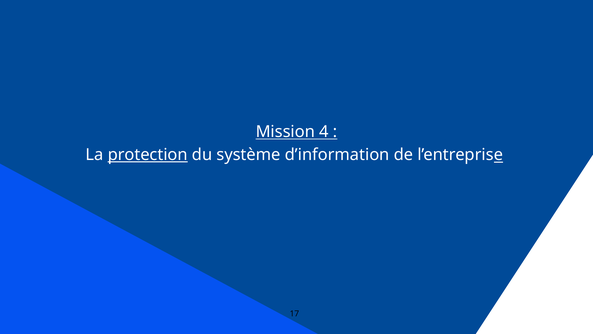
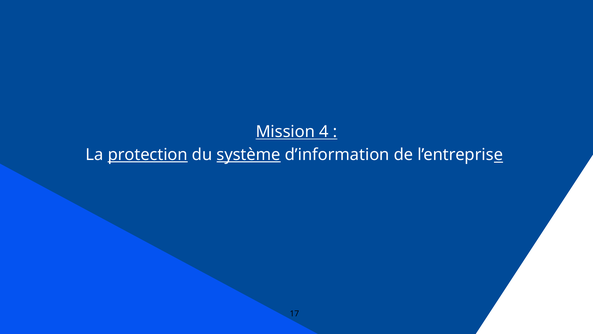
système underline: none -> present (249, 154)
